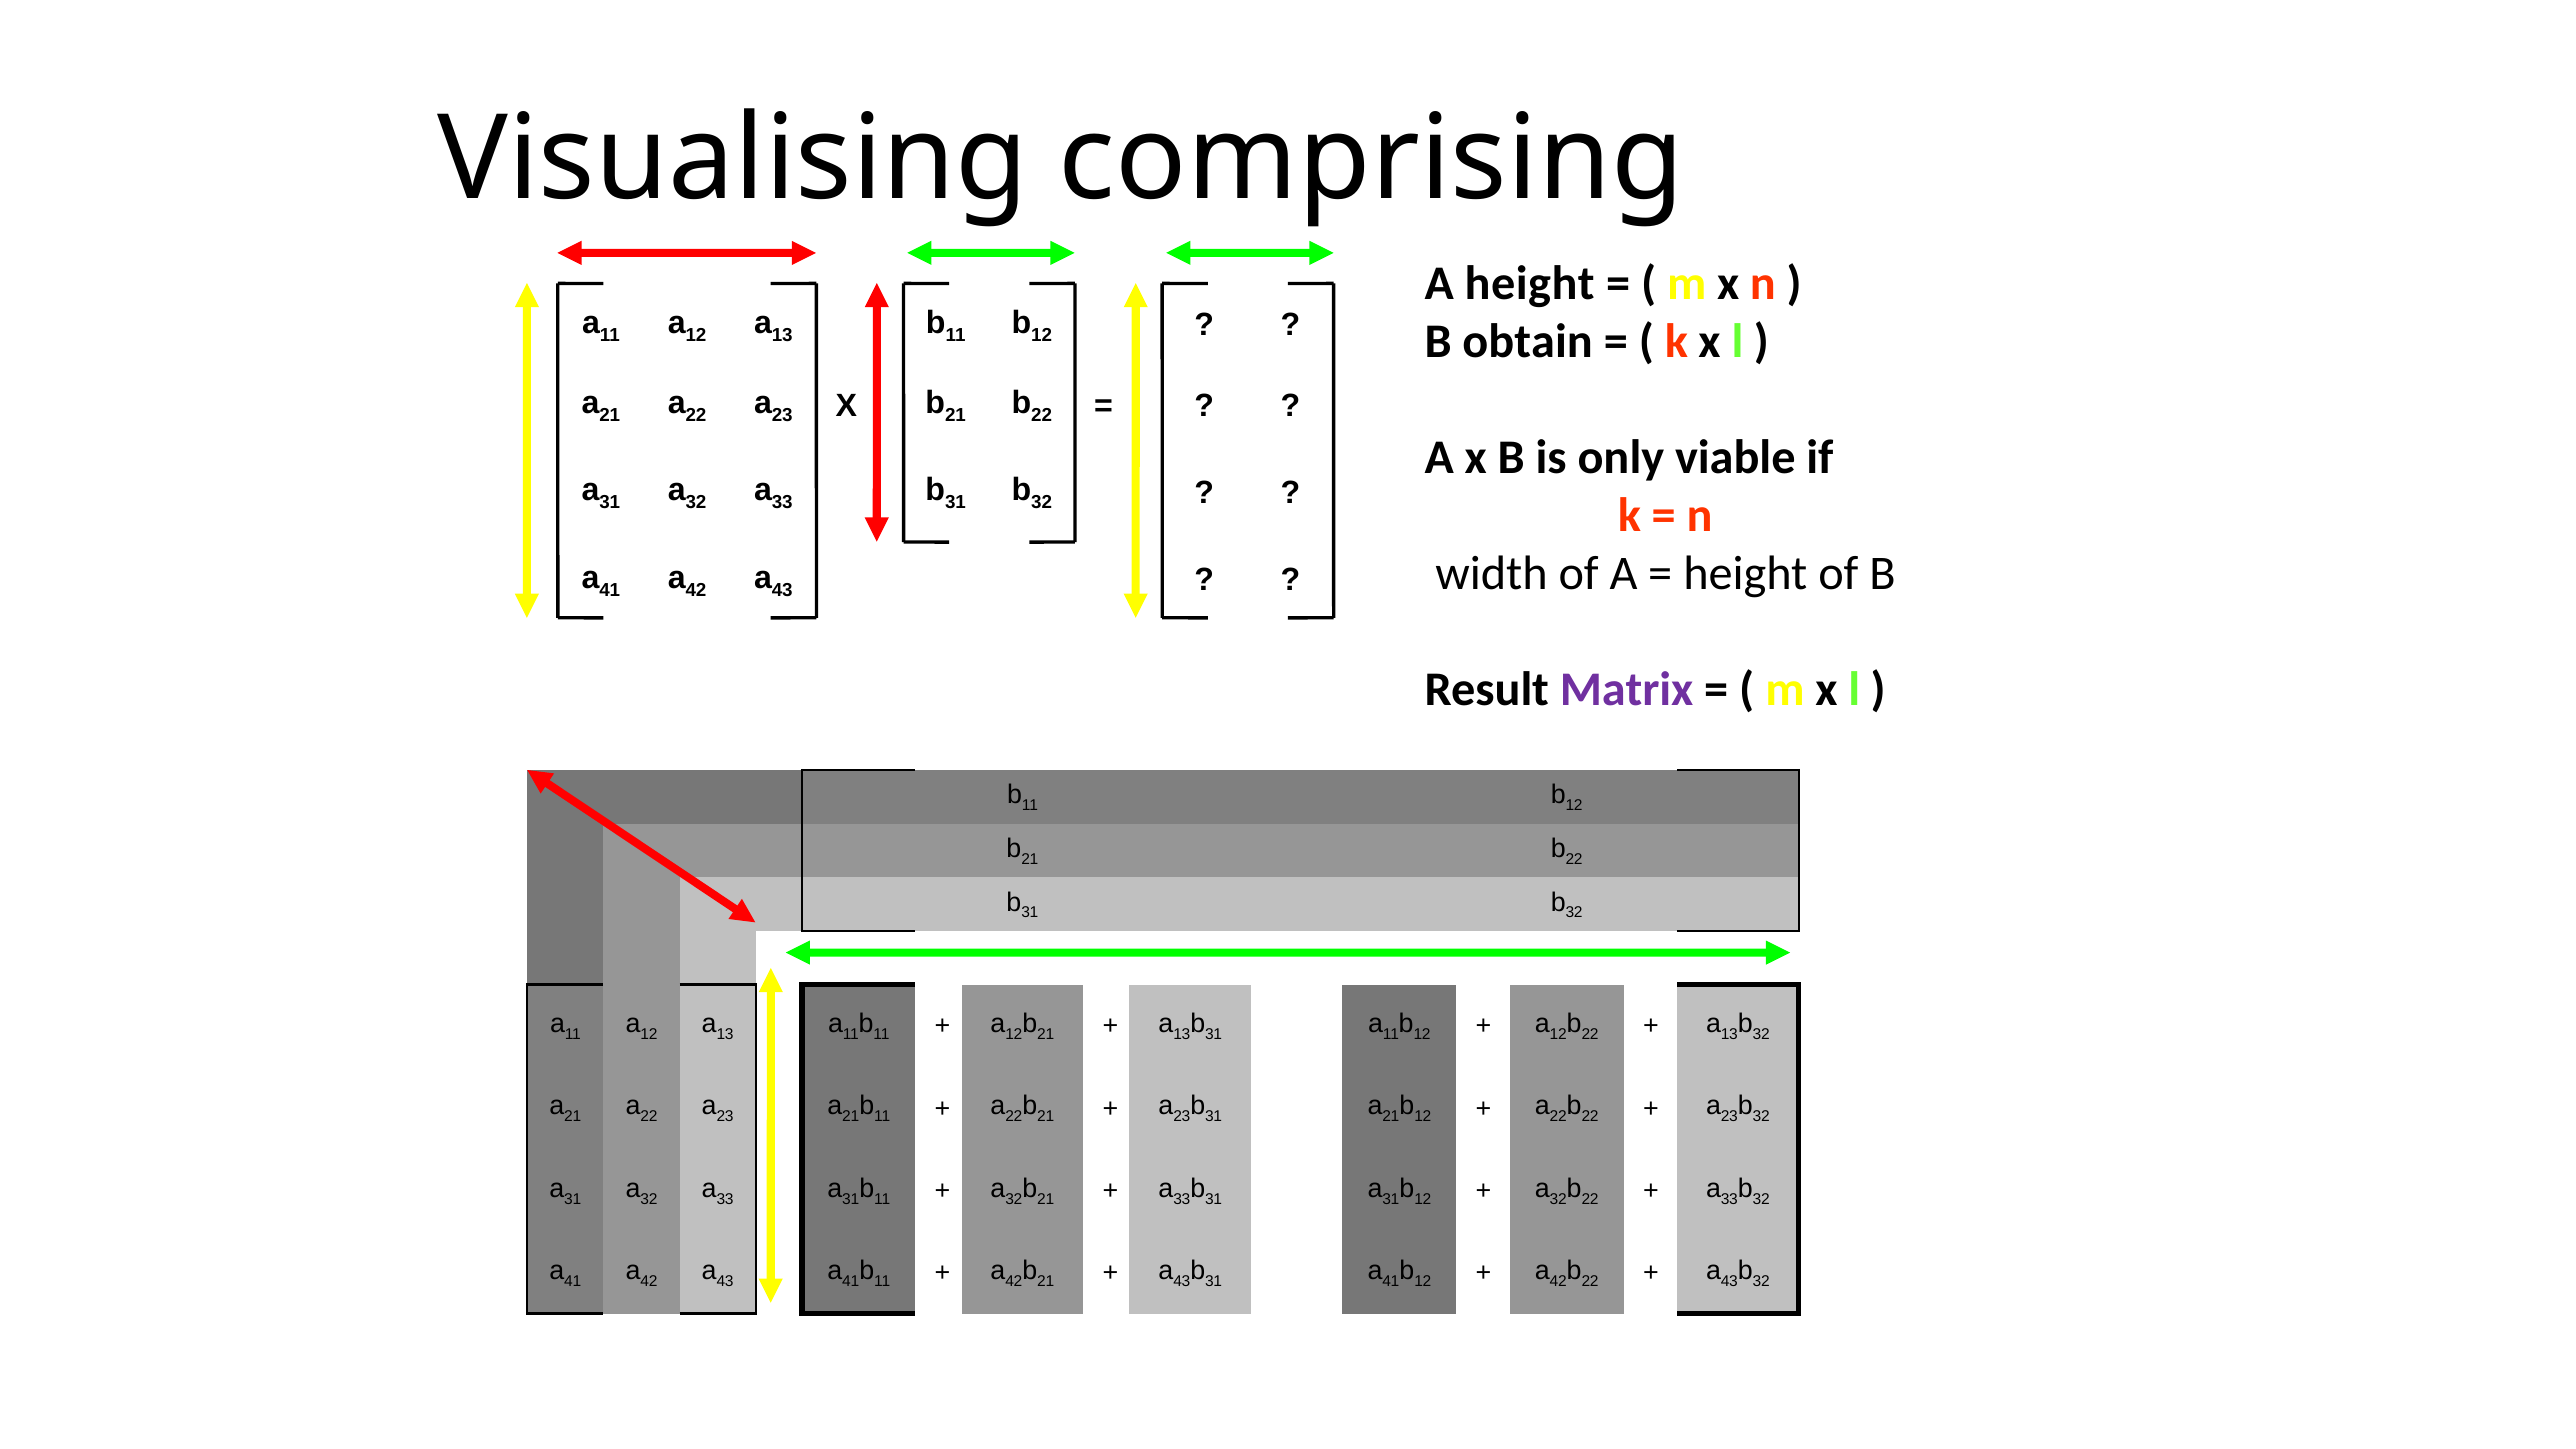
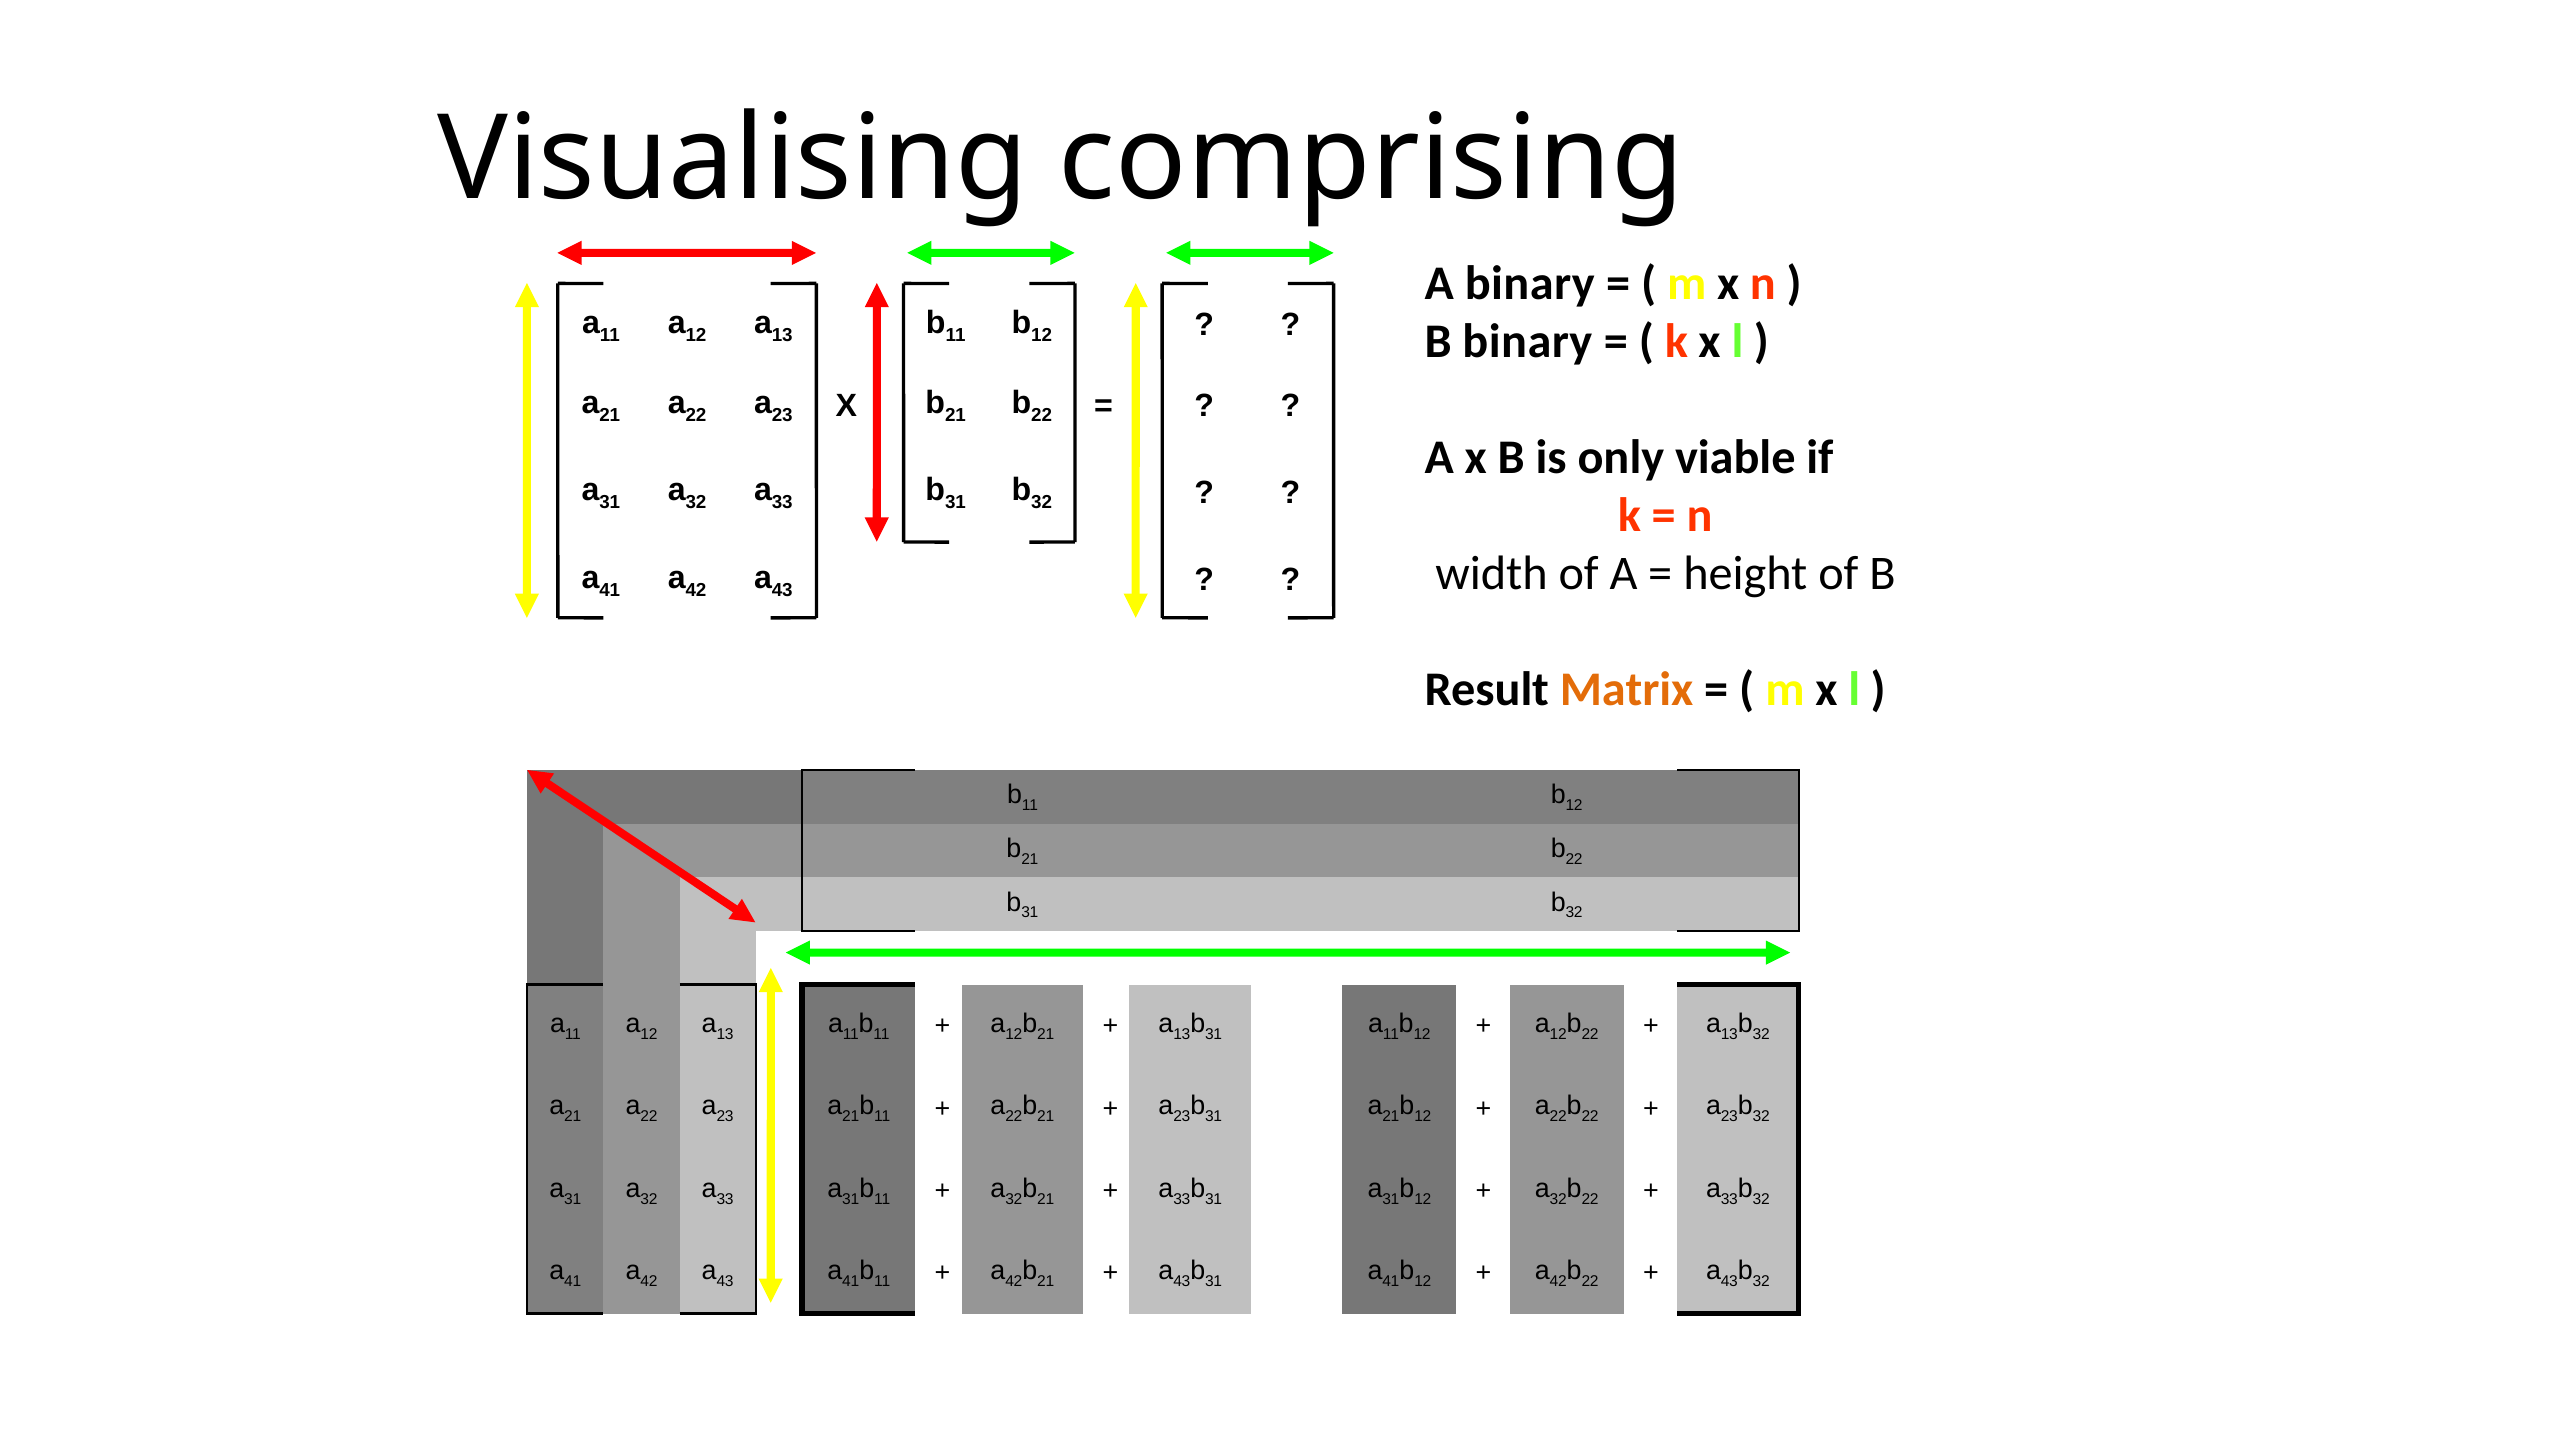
A height: height -> binary (1530, 284)
B obtain: obtain -> binary (1527, 342)
Matrix colour: purple -> orange (1627, 689)
